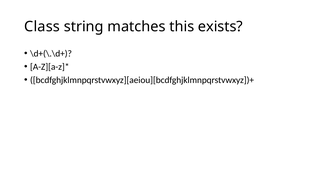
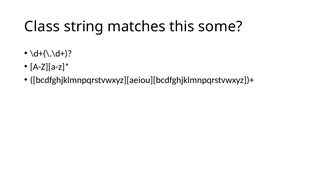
exists: exists -> some (220, 27)
